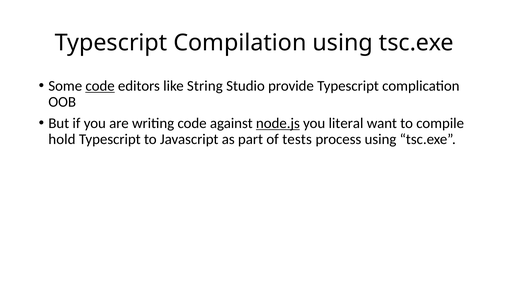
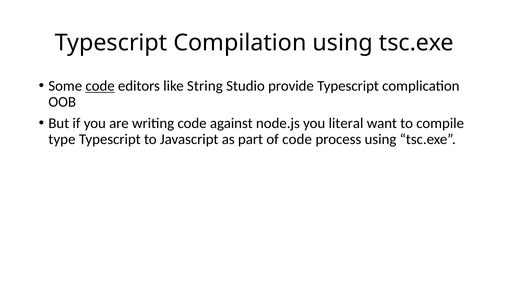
node.js underline: present -> none (278, 123)
hold: hold -> type (62, 139)
of tests: tests -> code (297, 139)
